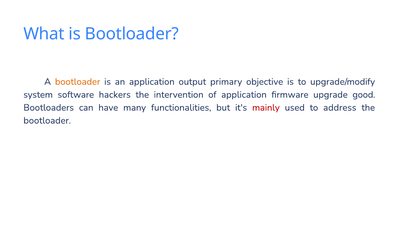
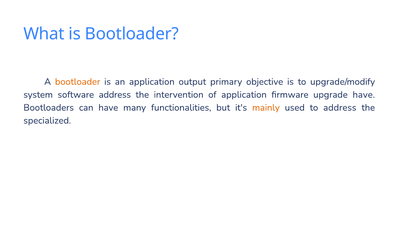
software hackers: hackers -> address (115, 94)
upgrade good: good -> have (364, 94)
mainly colour: red -> orange (266, 107)
bootloader: bootloader -> specialized (47, 120)
